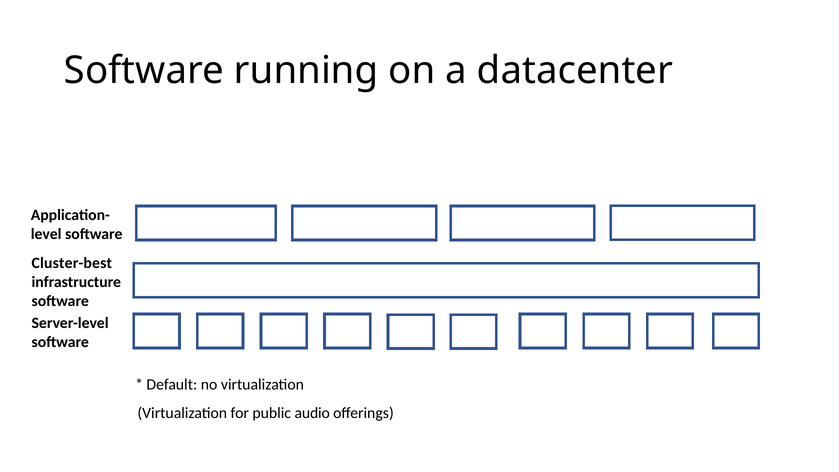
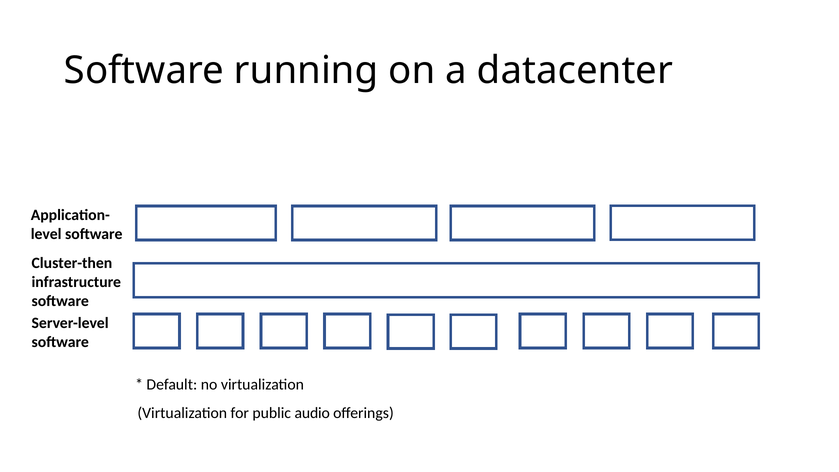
Cluster-best: Cluster-best -> Cluster-then (72, 263)
